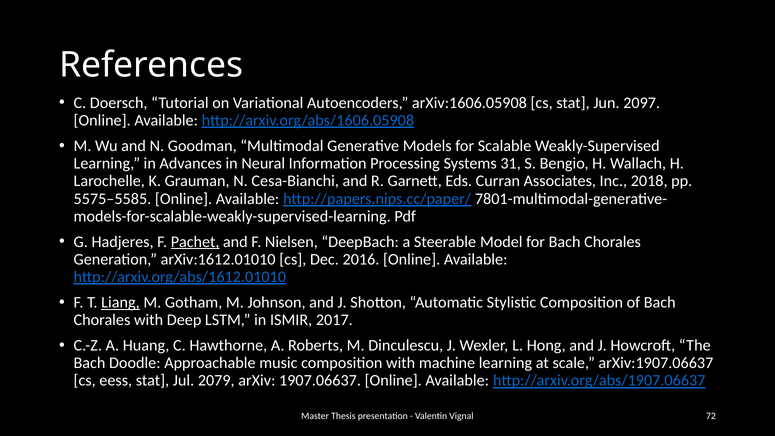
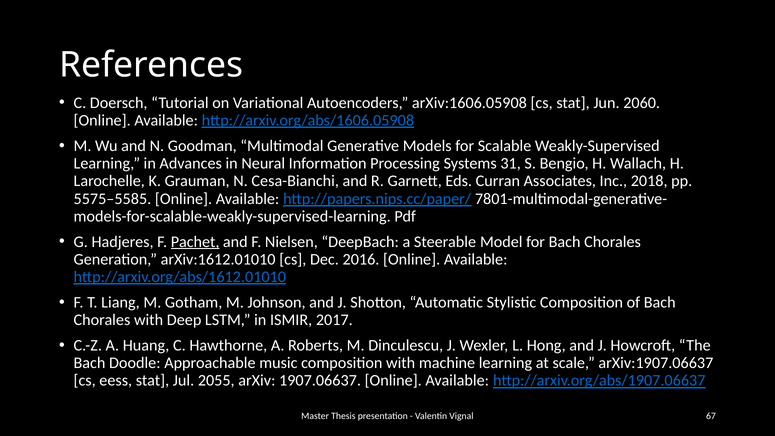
2097: 2097 -> 2060 (642, 103)
Liang underline: present -> none (120, 302)
2079: 2079 -> 2055 (216, 381)
72: 72 -> 67 (711, 416)
